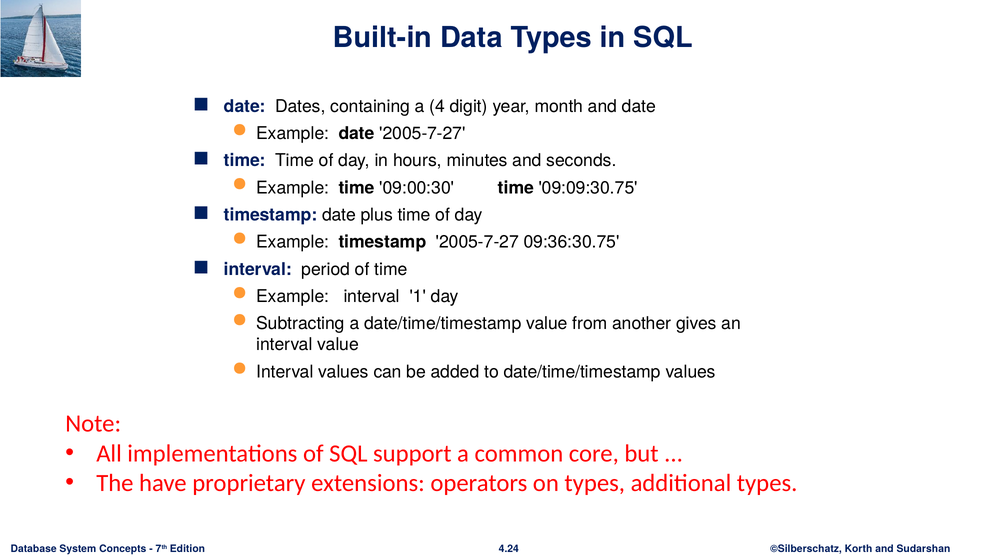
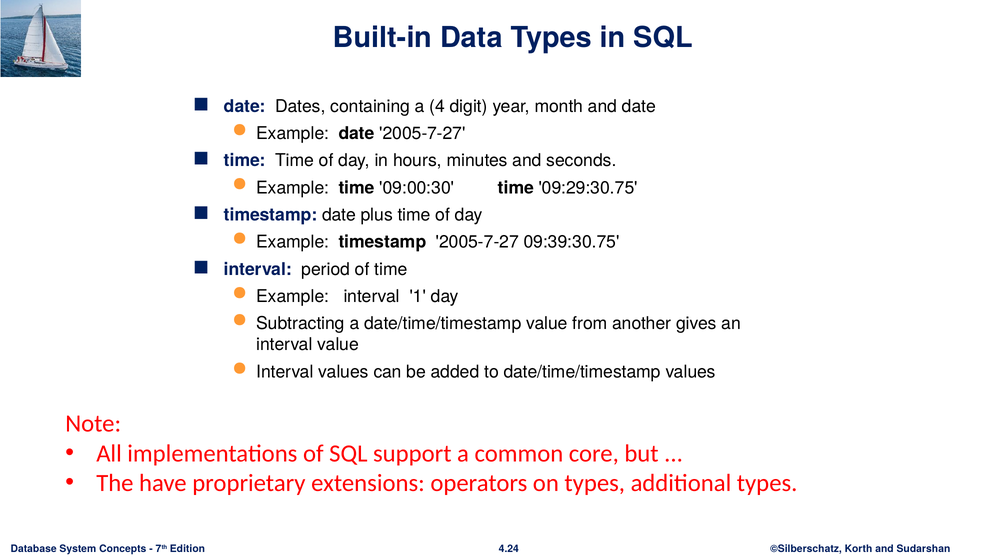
09:09:30.75: 09:09:30.75 -> 09:29:30.75 (588, 187)
09:36:30.75: 09:36:30.75 -> 09:39:30.75 (572, 242)
